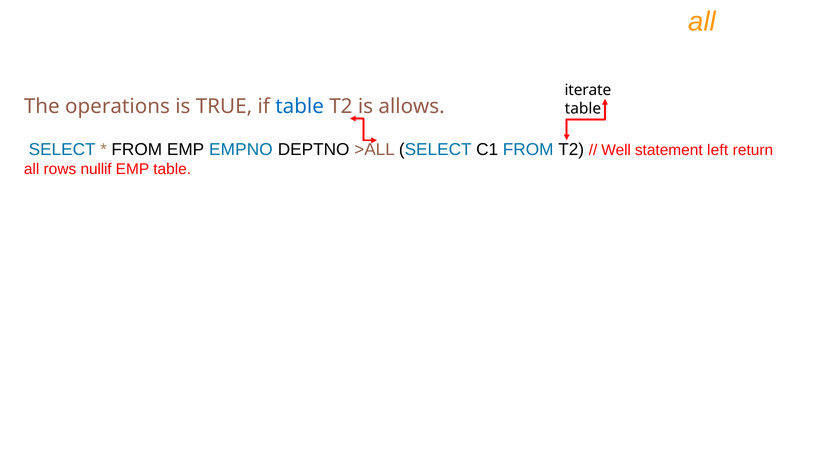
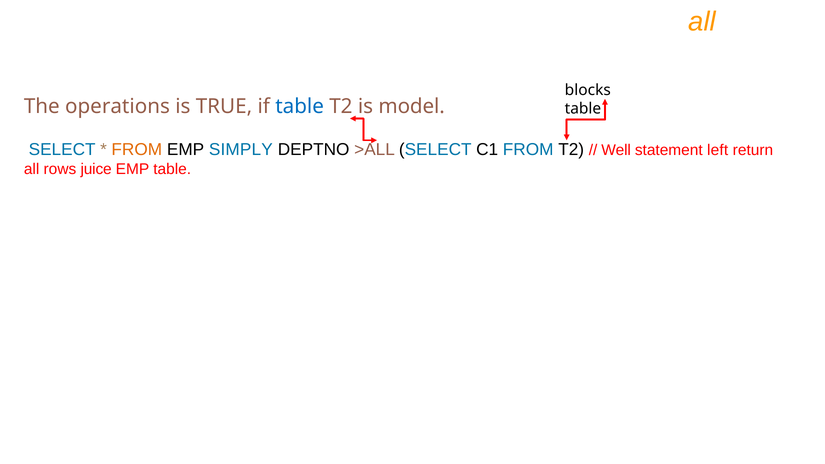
iterate: iterate -> blocks (588, 90)
allows: allows -> model (412, 106)
FROM colour: black -> orange (137, 150)
EMPNO: EMPNO -> SIMPLY (241, 150)
nullif: nullif -> juice (96, 169)
